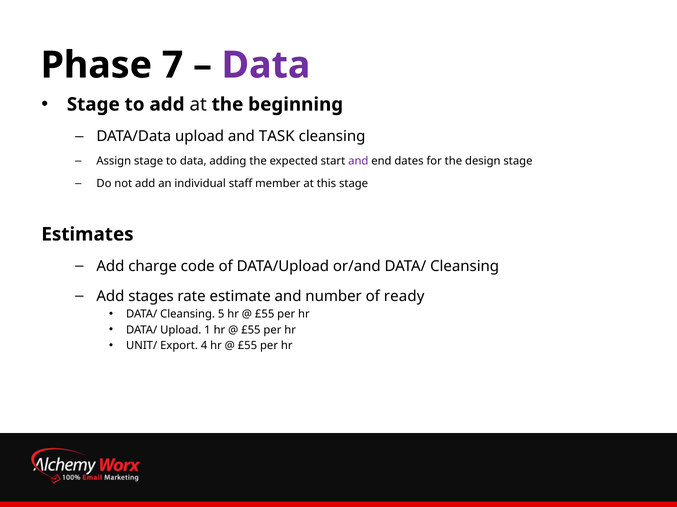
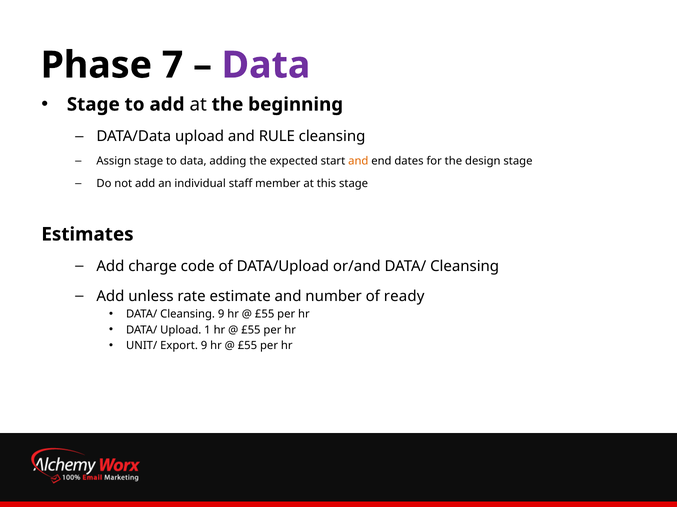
TASK: TASK -> RULE (277, 137)
and colour: purple -> orange (358, 161)
stages: stages -> unless (151, 297)
Cleansing 5: 5 -> 9 (221, 315)
Export 4: 4 -> 9 (204, 346)
